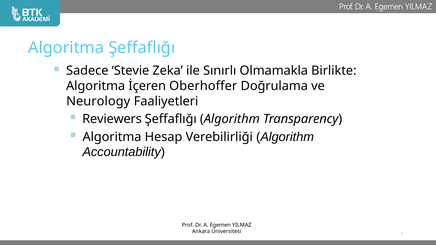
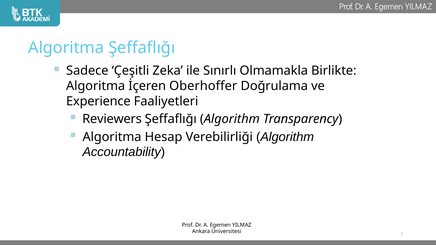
Stevie: Stevie -> Çeşitli (130, 71)
Neurology: Neurology -> Experience (98, 101)
